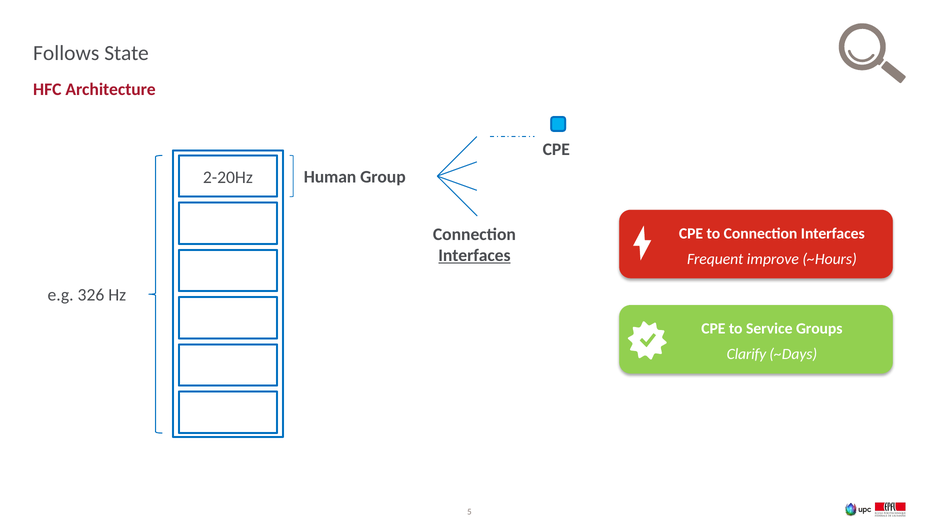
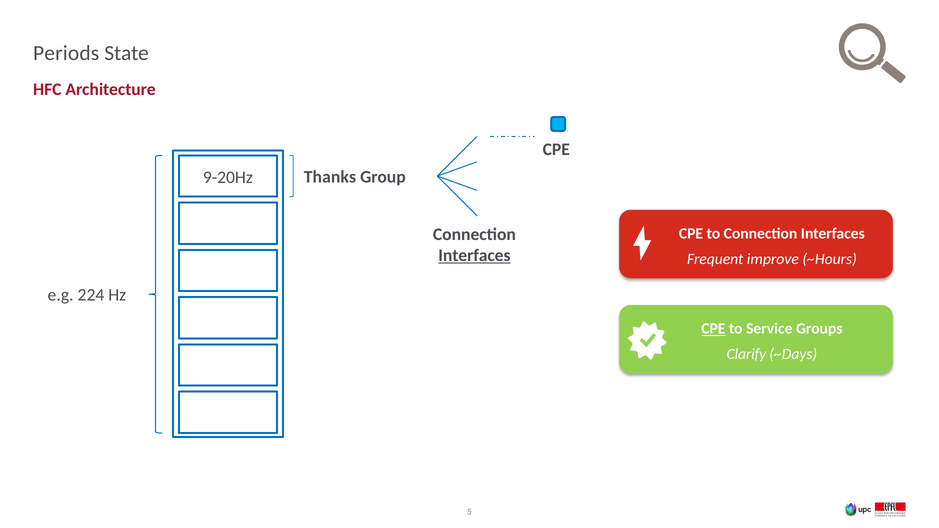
Follows: Follows -> Periods (66, 53)
Human: Human -> Thanks (330, 177)
2-20Hz: 2-20Hz -> 9-20Hz (228, 177)
326: 326 -> 224 (91, 295)
CPE underline: none -> present (713, 329)
